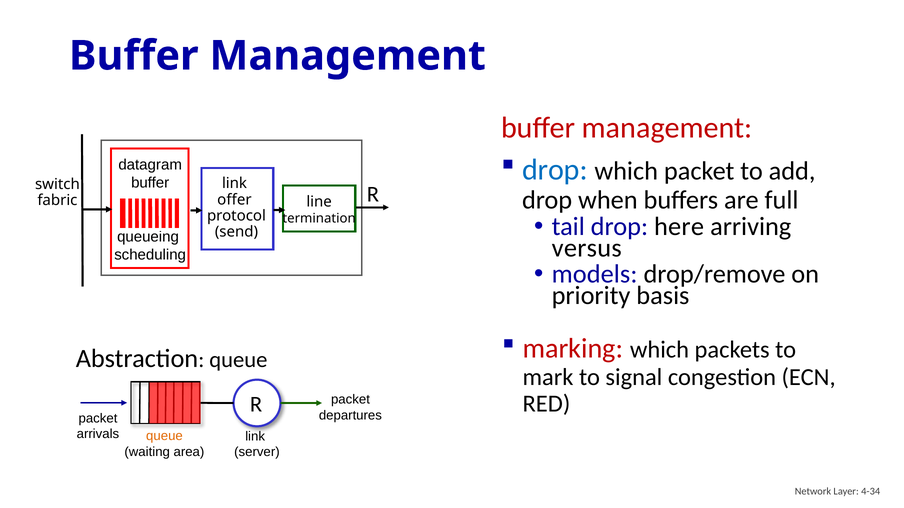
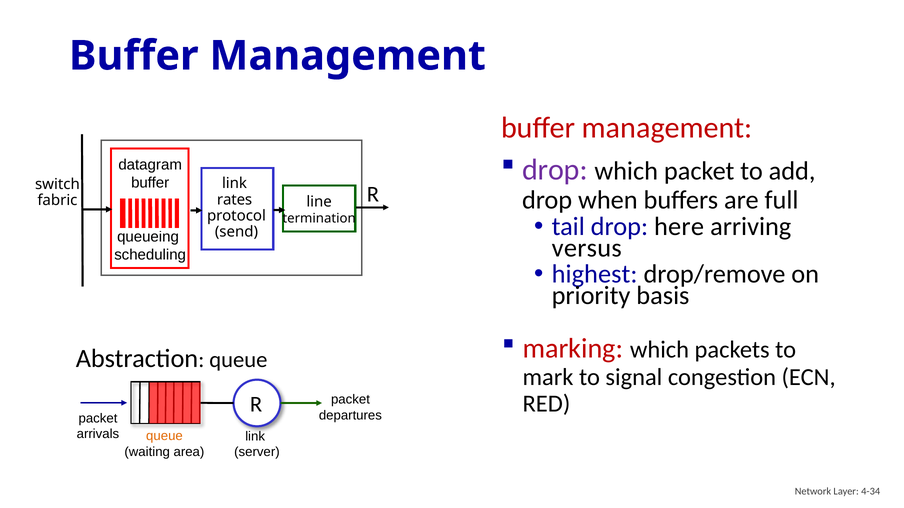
drop colour: blue -> purple (555, 170)
offer: offer -> rates (235, 200)
models: models -> highest (595, 275)
